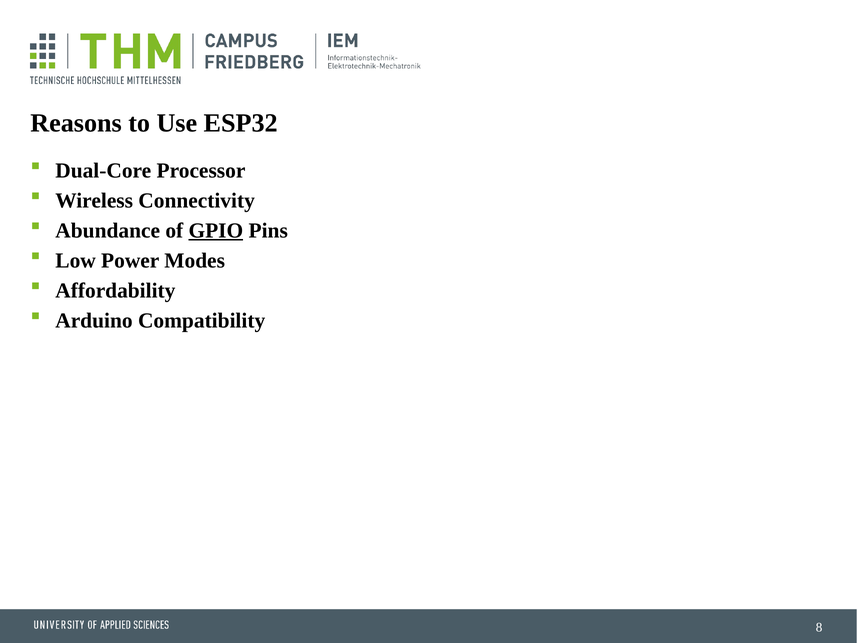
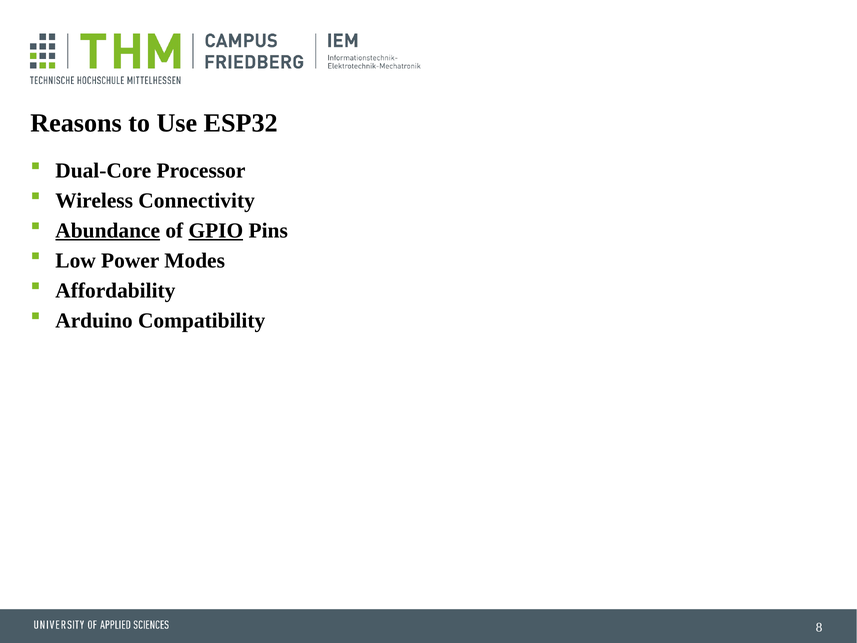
Abundance underline: none -> present (108, 230)
